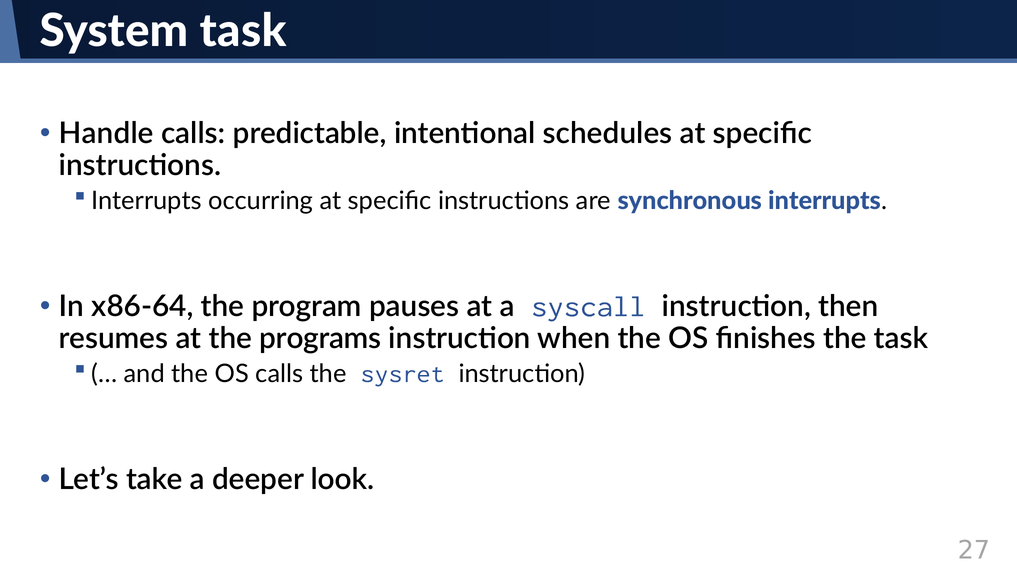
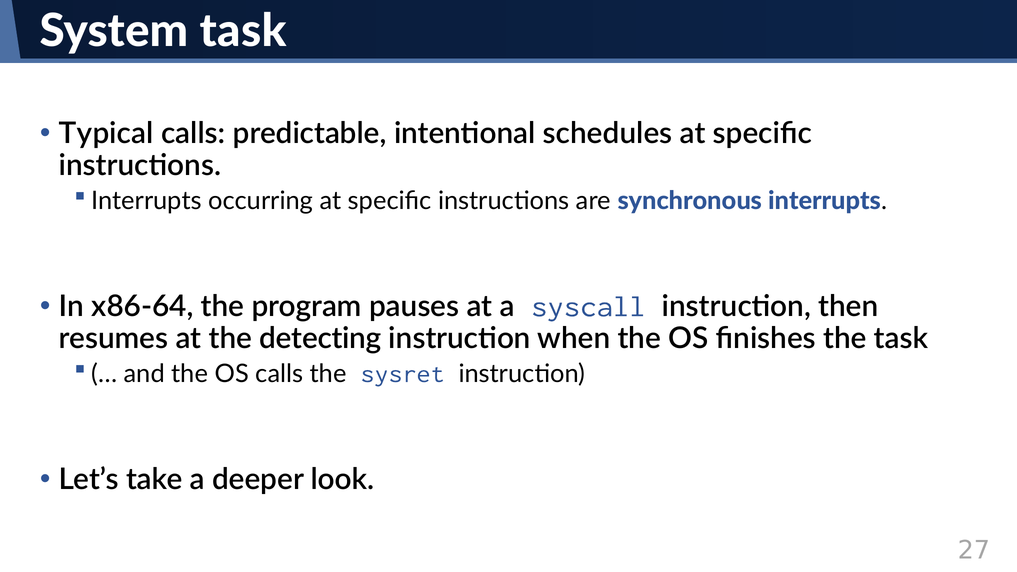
Handle: Handle -> Typical (106, 133)
programs: programs -> detecting (320, 339)
